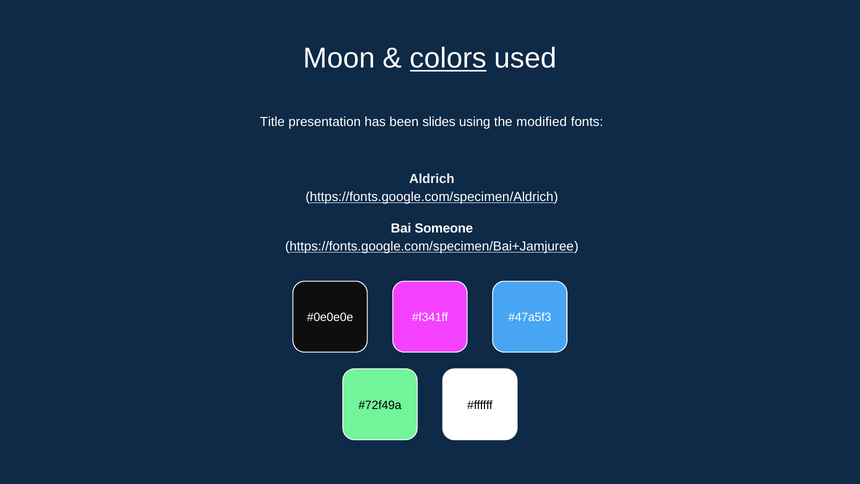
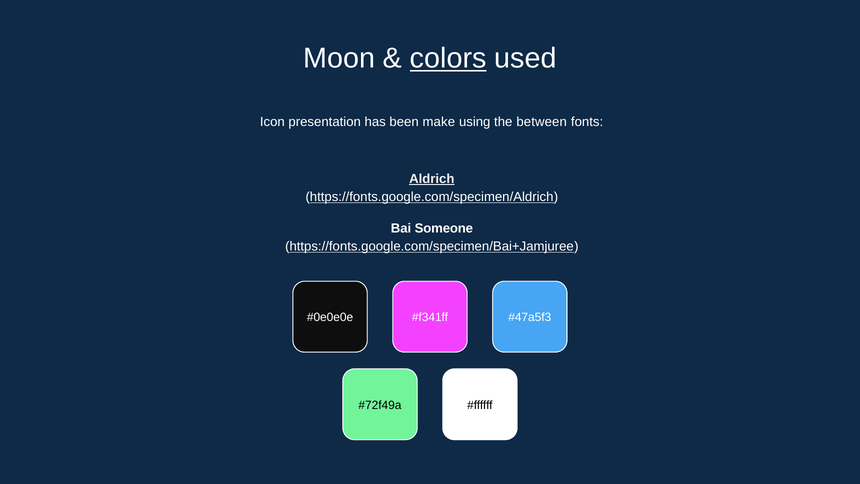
Title: Title -> Icon (272, 122)
slides: slides -> make (439, 122)
modified: modified -> between (542, 122)
Aldrich underline: none -> present (432, 179)
